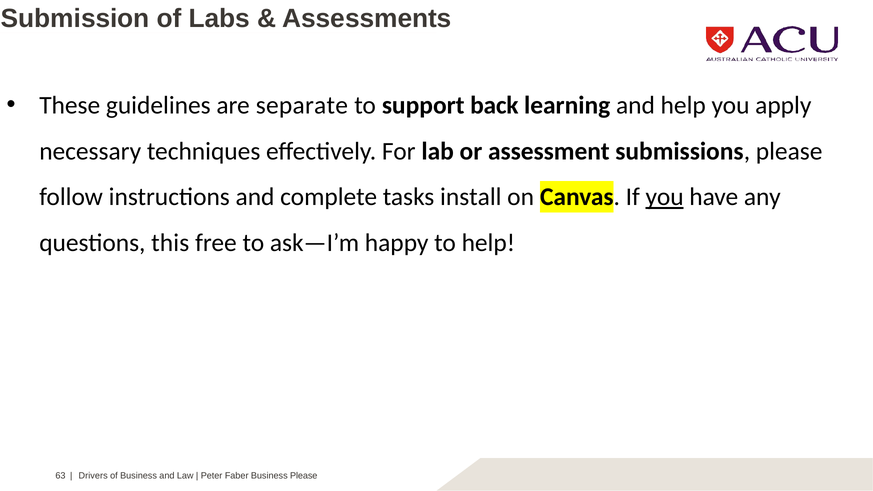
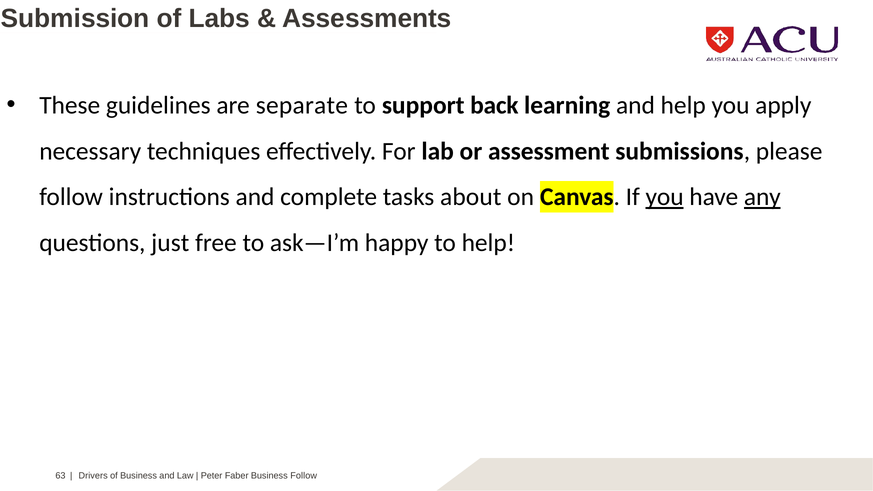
install: install -> about (471, 197)
any underline: none -> present (762, 197)
this: this -> just (170, 243)
Business Please: Please -> Follow (304, 476)
